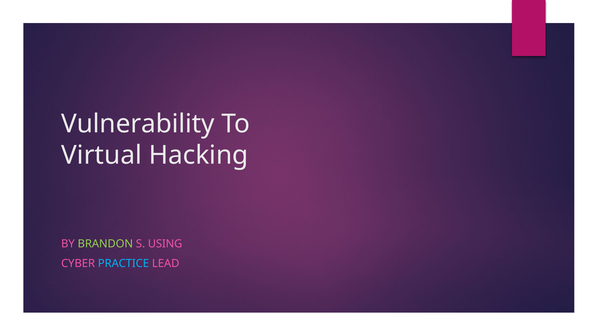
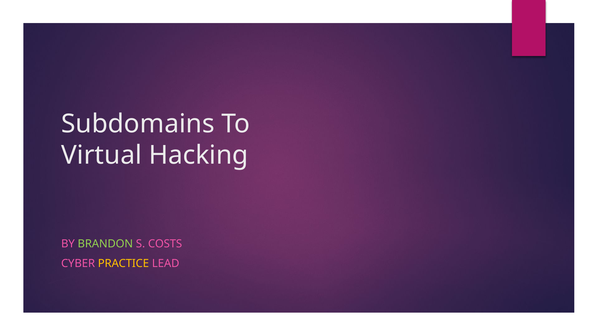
Vulnerability: Vulnerability -> Subdomains (138, 124)
USING: USING -> COSTS (165, 244)
PRACTICE colour: light blue -> yellow (123, 264)
